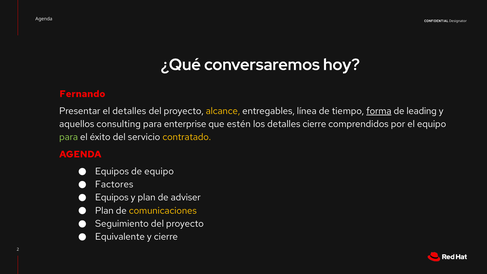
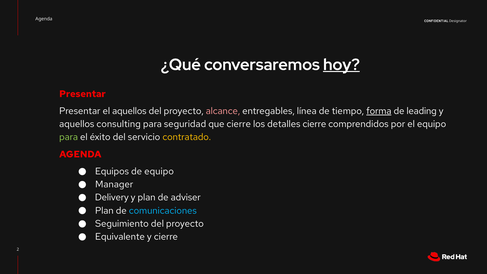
hoy underline: none -> present (341, 65)
Fernando: Fernando -> Presentar (82, 94)
el detalles: detalles -> aquellos (129, 111)
alcance colour: yellow -> pink (223, 111)
enterprise: enterprise -> seguridad (185, 124)
que estén: estén -> cierre (239, 124)
Factores: Factores -> Manager (114, 184)
Equipos: Equipos -> Delivery (112, 197)
comunicaciones colour: yellow -> light blue (163, 211)
